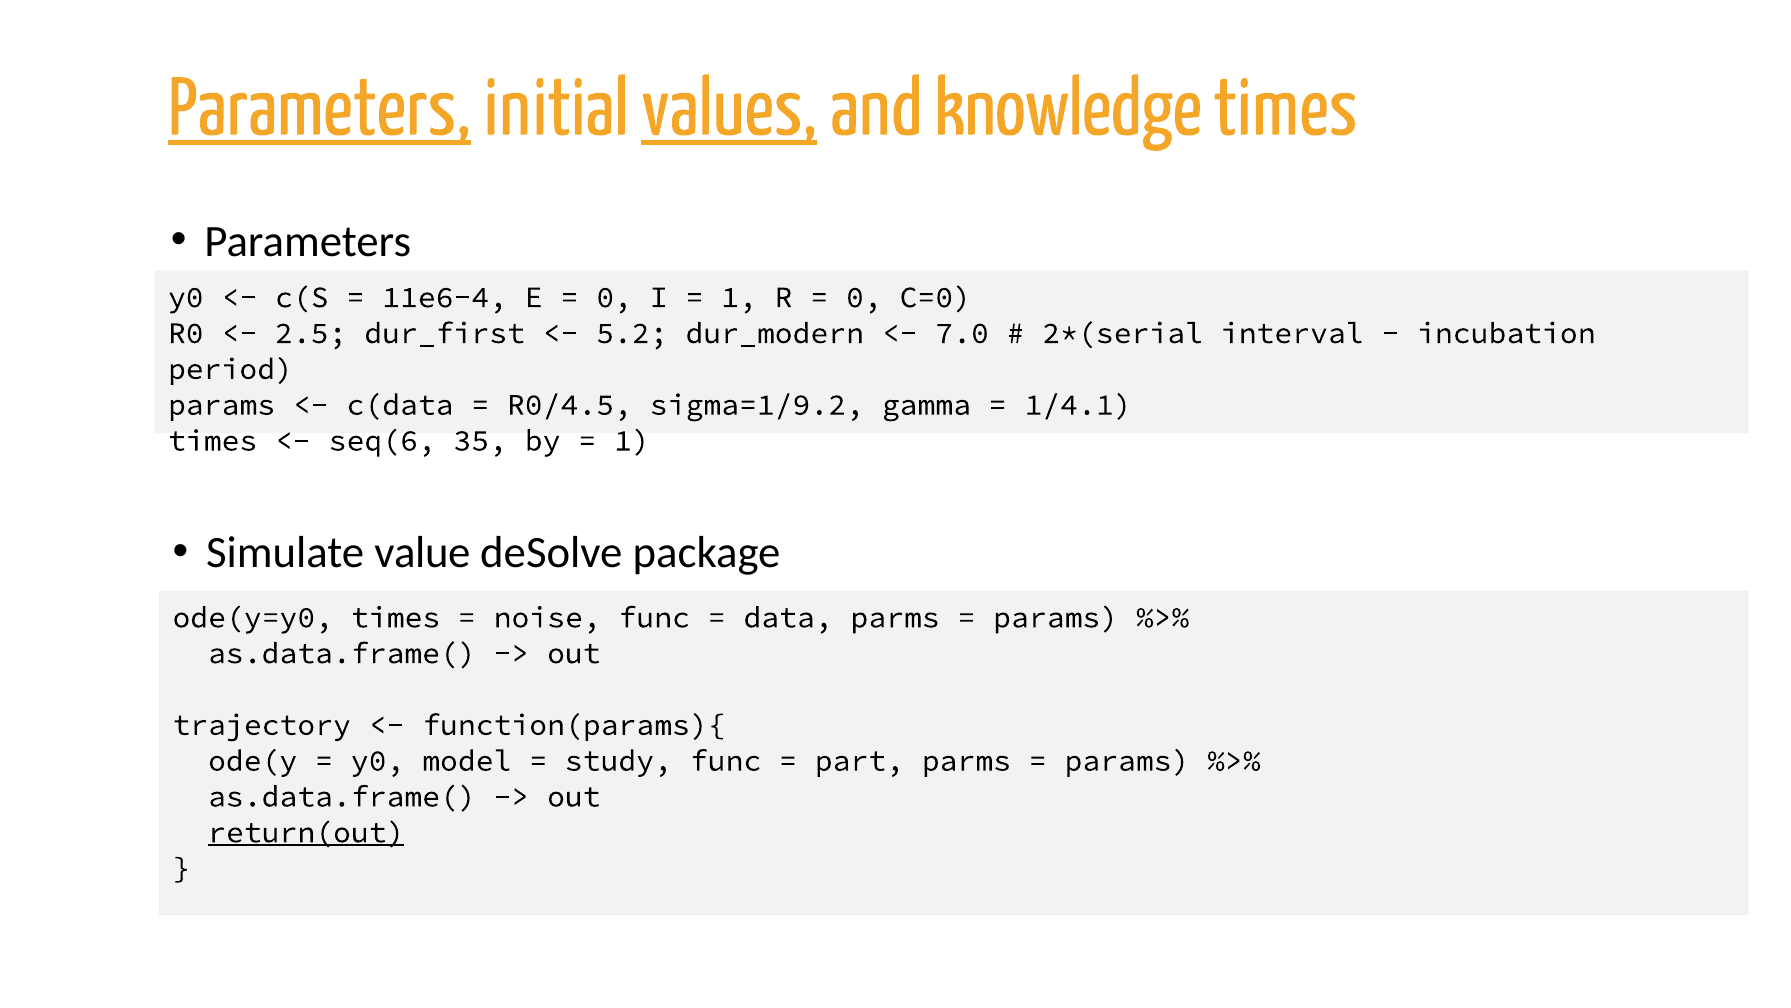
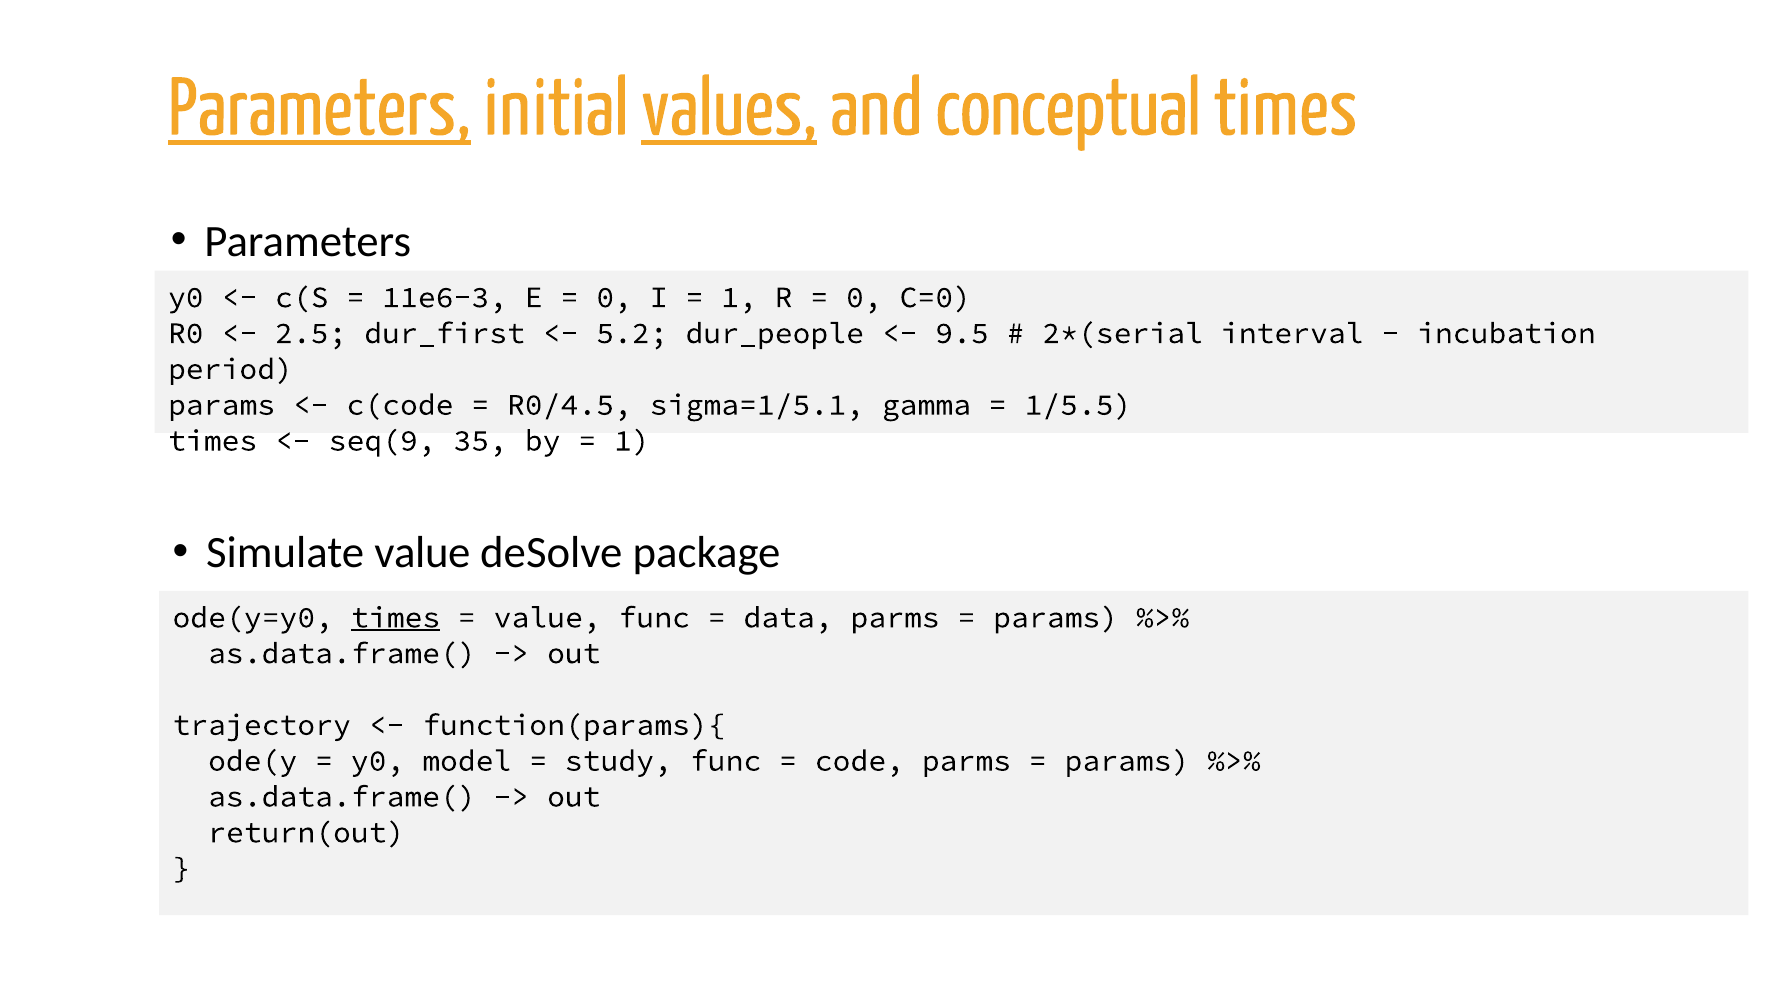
knowledge: knowledge -> conceptual (1068, 108)
11e6-4: 11e6-4 -> 11e6-3 (445, 297)
dur_modern: dur_modern -> dur_people (775, 333)
7.0: 7.0 -> 9.5 (962, 333)
c(data: c(data -> c(code (400, 405)
sigma=1/9.2: sigma=1/9.2 -> sigma=1/5.1 (757, 405)
1/4.1: 1/4.1 -> 1/5.5 (1078, 405)
seq(6: seq(6 -> seq(9 (382, 440)
times underline: none -> present (396, 617)
noise: noise -> value (547, 617)
part: part -> code (859, 760)
return(out underline: present -> none (306, 832)
